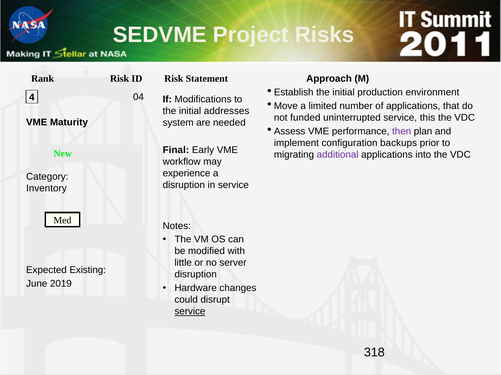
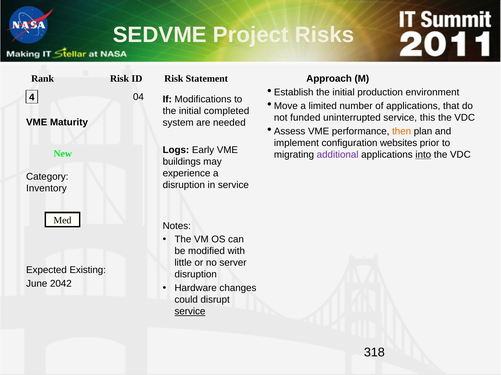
addresses: addresses -> completed (227, 111)
then colour: purple -> orange (402, 132)
backups: backups -> websites (399, 143)
Final: Final -> Logs (176, 150)
into underline: none -> present (423, 155)
workflow: workflow -> buildings (182, 162)
2019: 2019 -> 2042 (61, 284)
